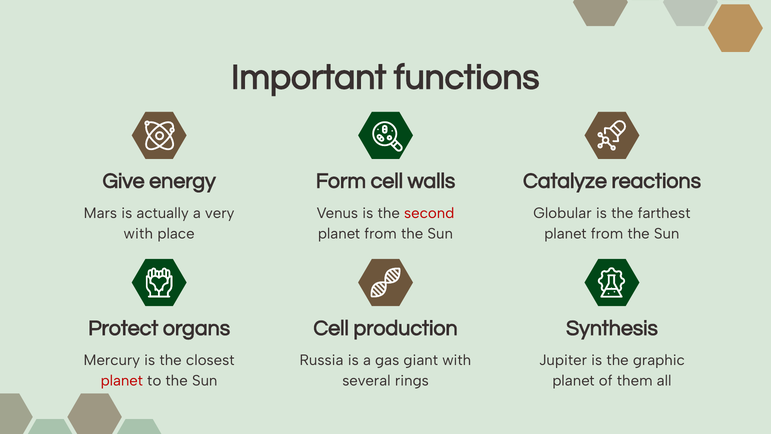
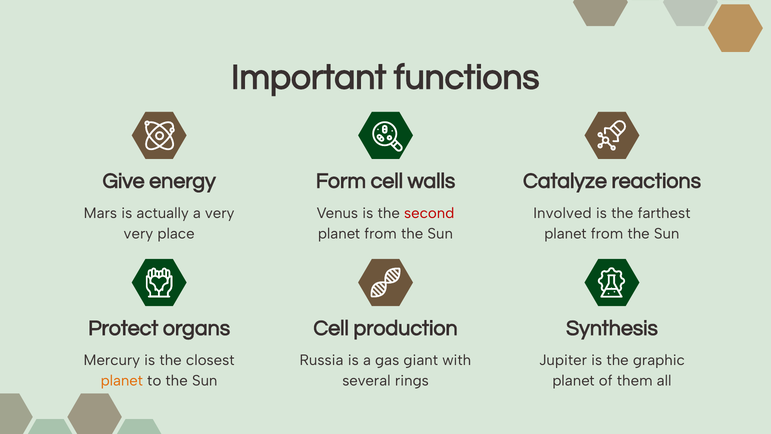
Globular: Globular -> Involved (562, 213)
with: with -> very (138, 234)
planet colour: red -> orange (122, 381)
